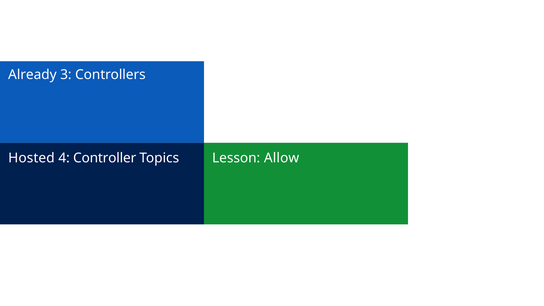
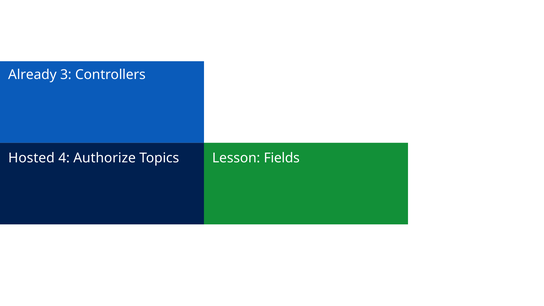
Controller: Controller -> Authorize (105, 158)
Allow: Allow -> Fields (282, 158)
